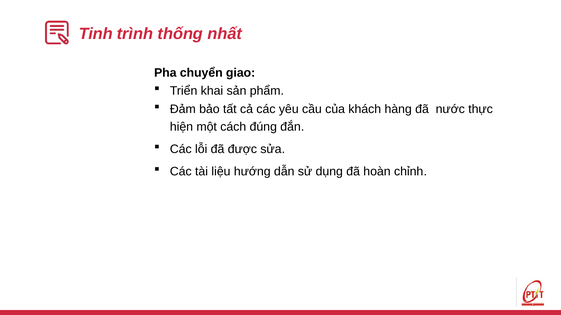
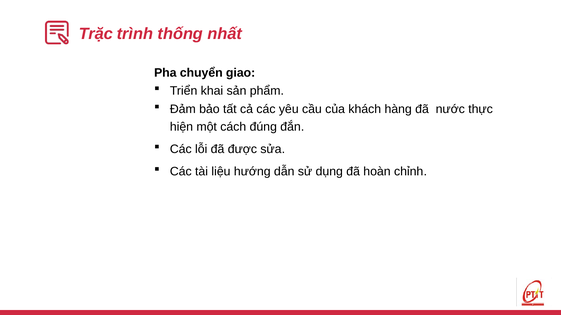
Tinh: Tinh -> Trặc (96, 34)
